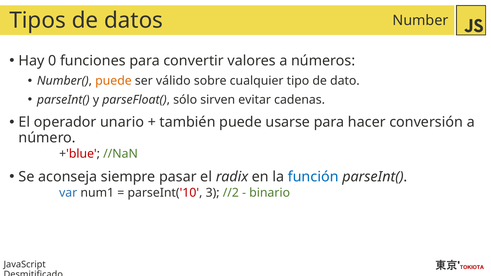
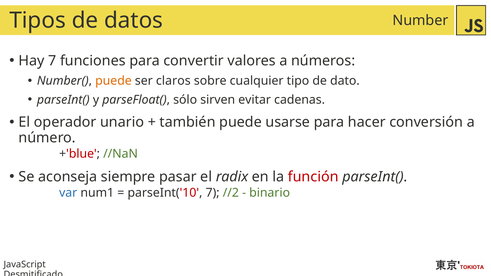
Hay 0: 0 -> 7 (52, 61)
válido: válido -> claros (173, 81)
función colour: blue -> red (313, 177)
parseInt('10 3: 3 -> 7 (213, 193)
